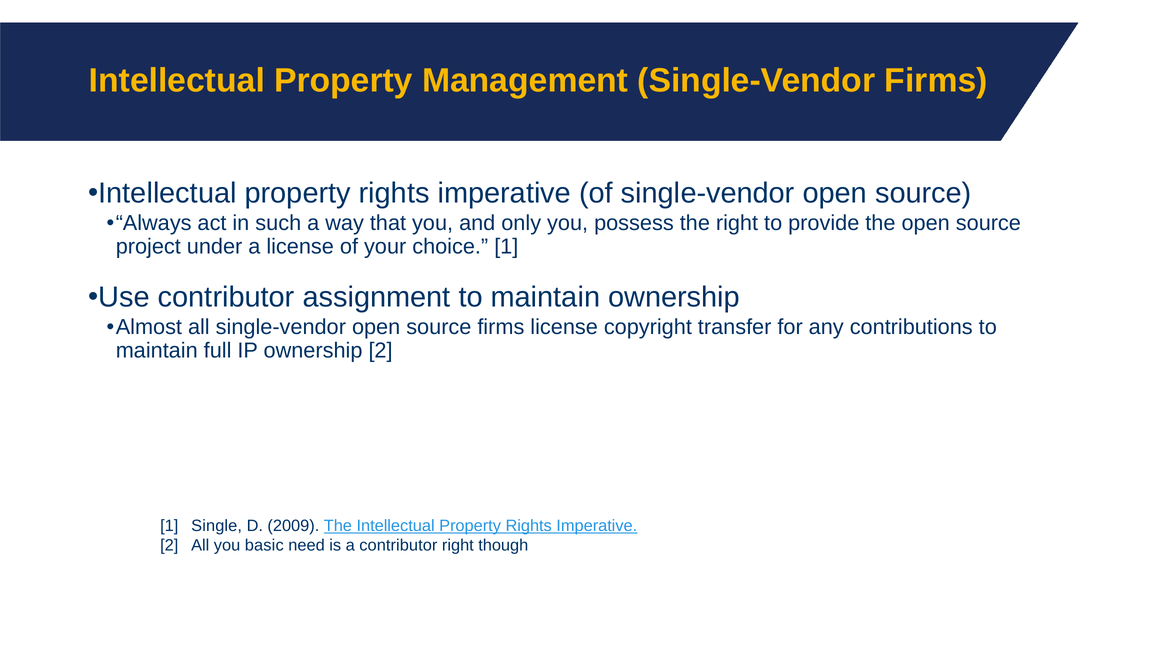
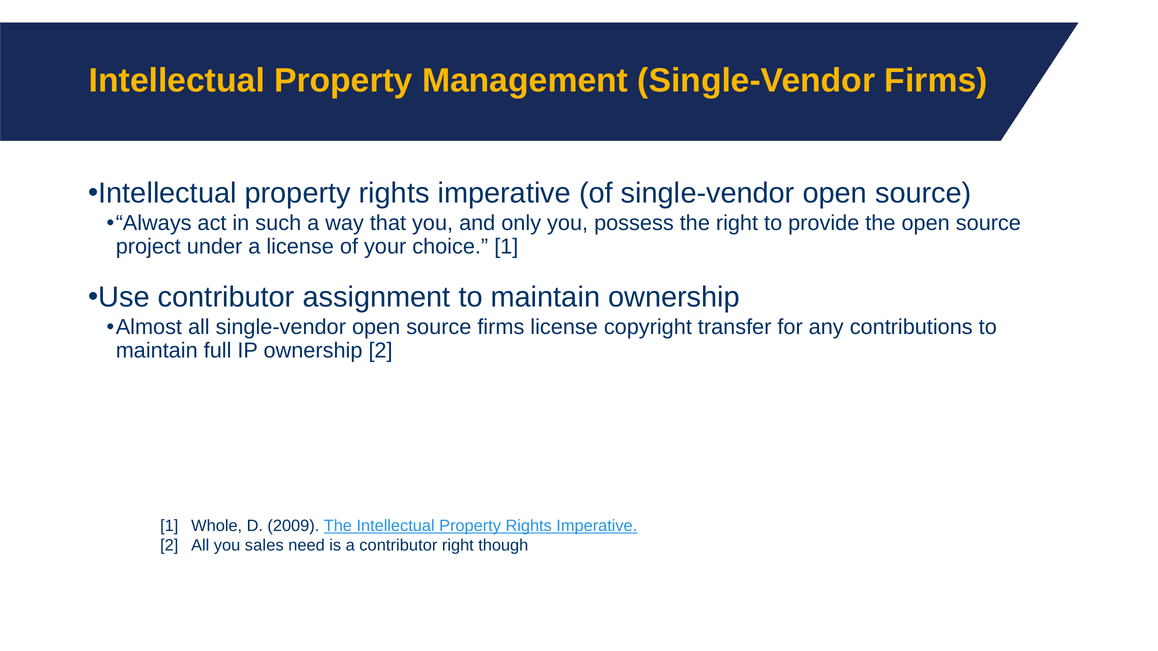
Single: Single -> Whole (217, 526)
basic: basic -> sales (264, 546)
